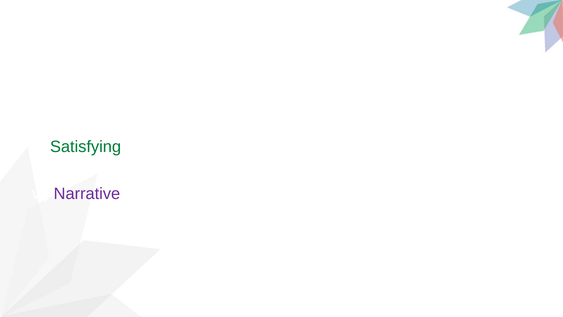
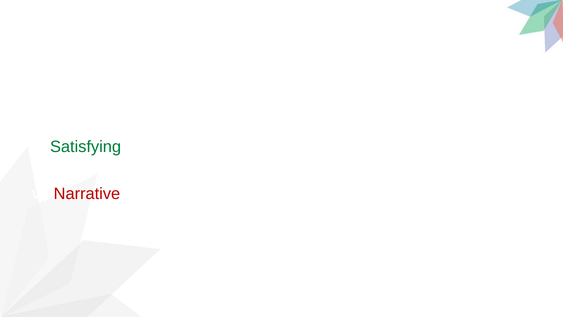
Narrative colour: purple -> red (87, 194)
